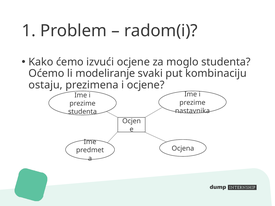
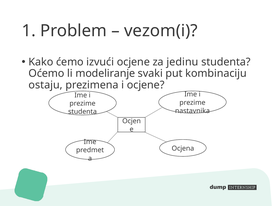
radom(i: radom(i -> vezom(i (161, 31)
moglo: moglo -> jedinu (182, 62)
